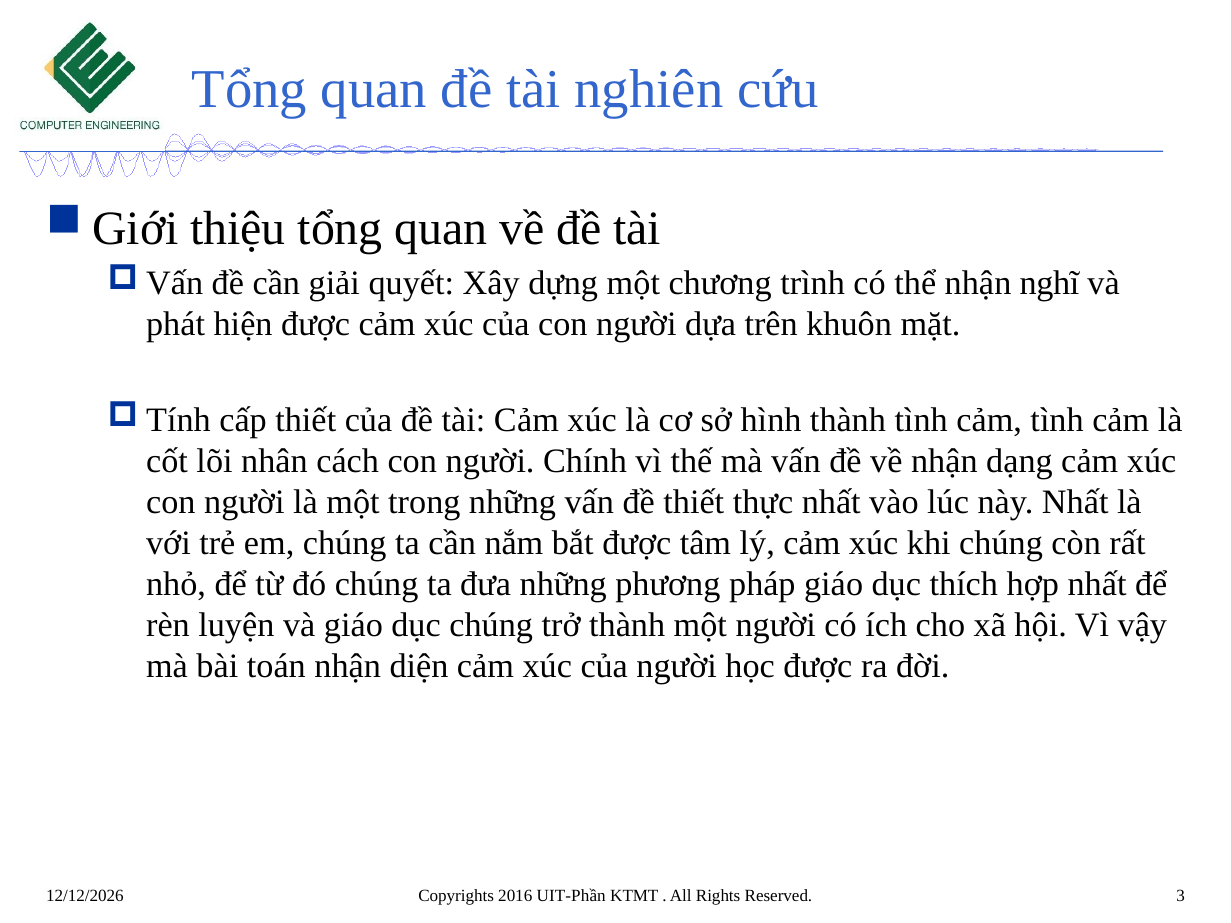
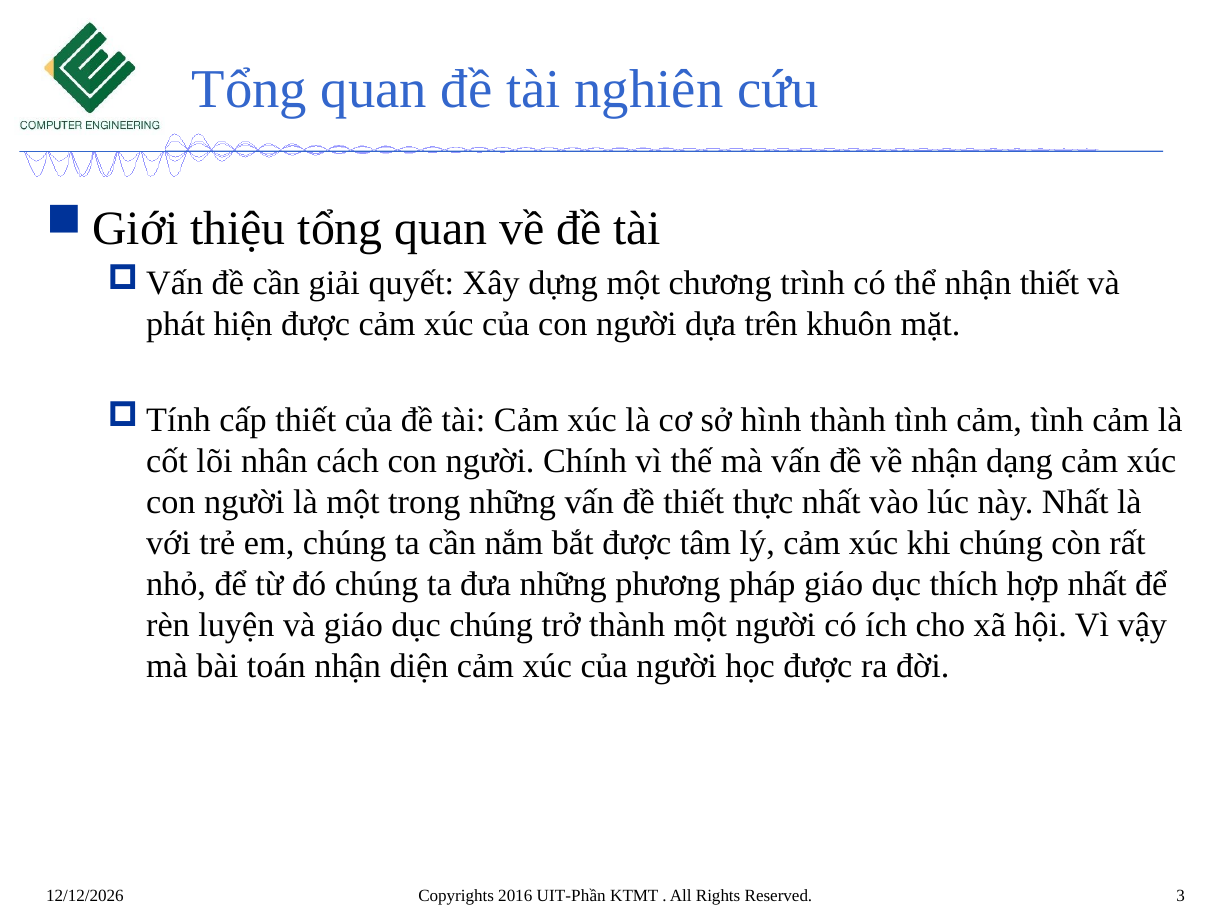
nhận nghĩ: nghĩ -> thiết (1050, 284)
